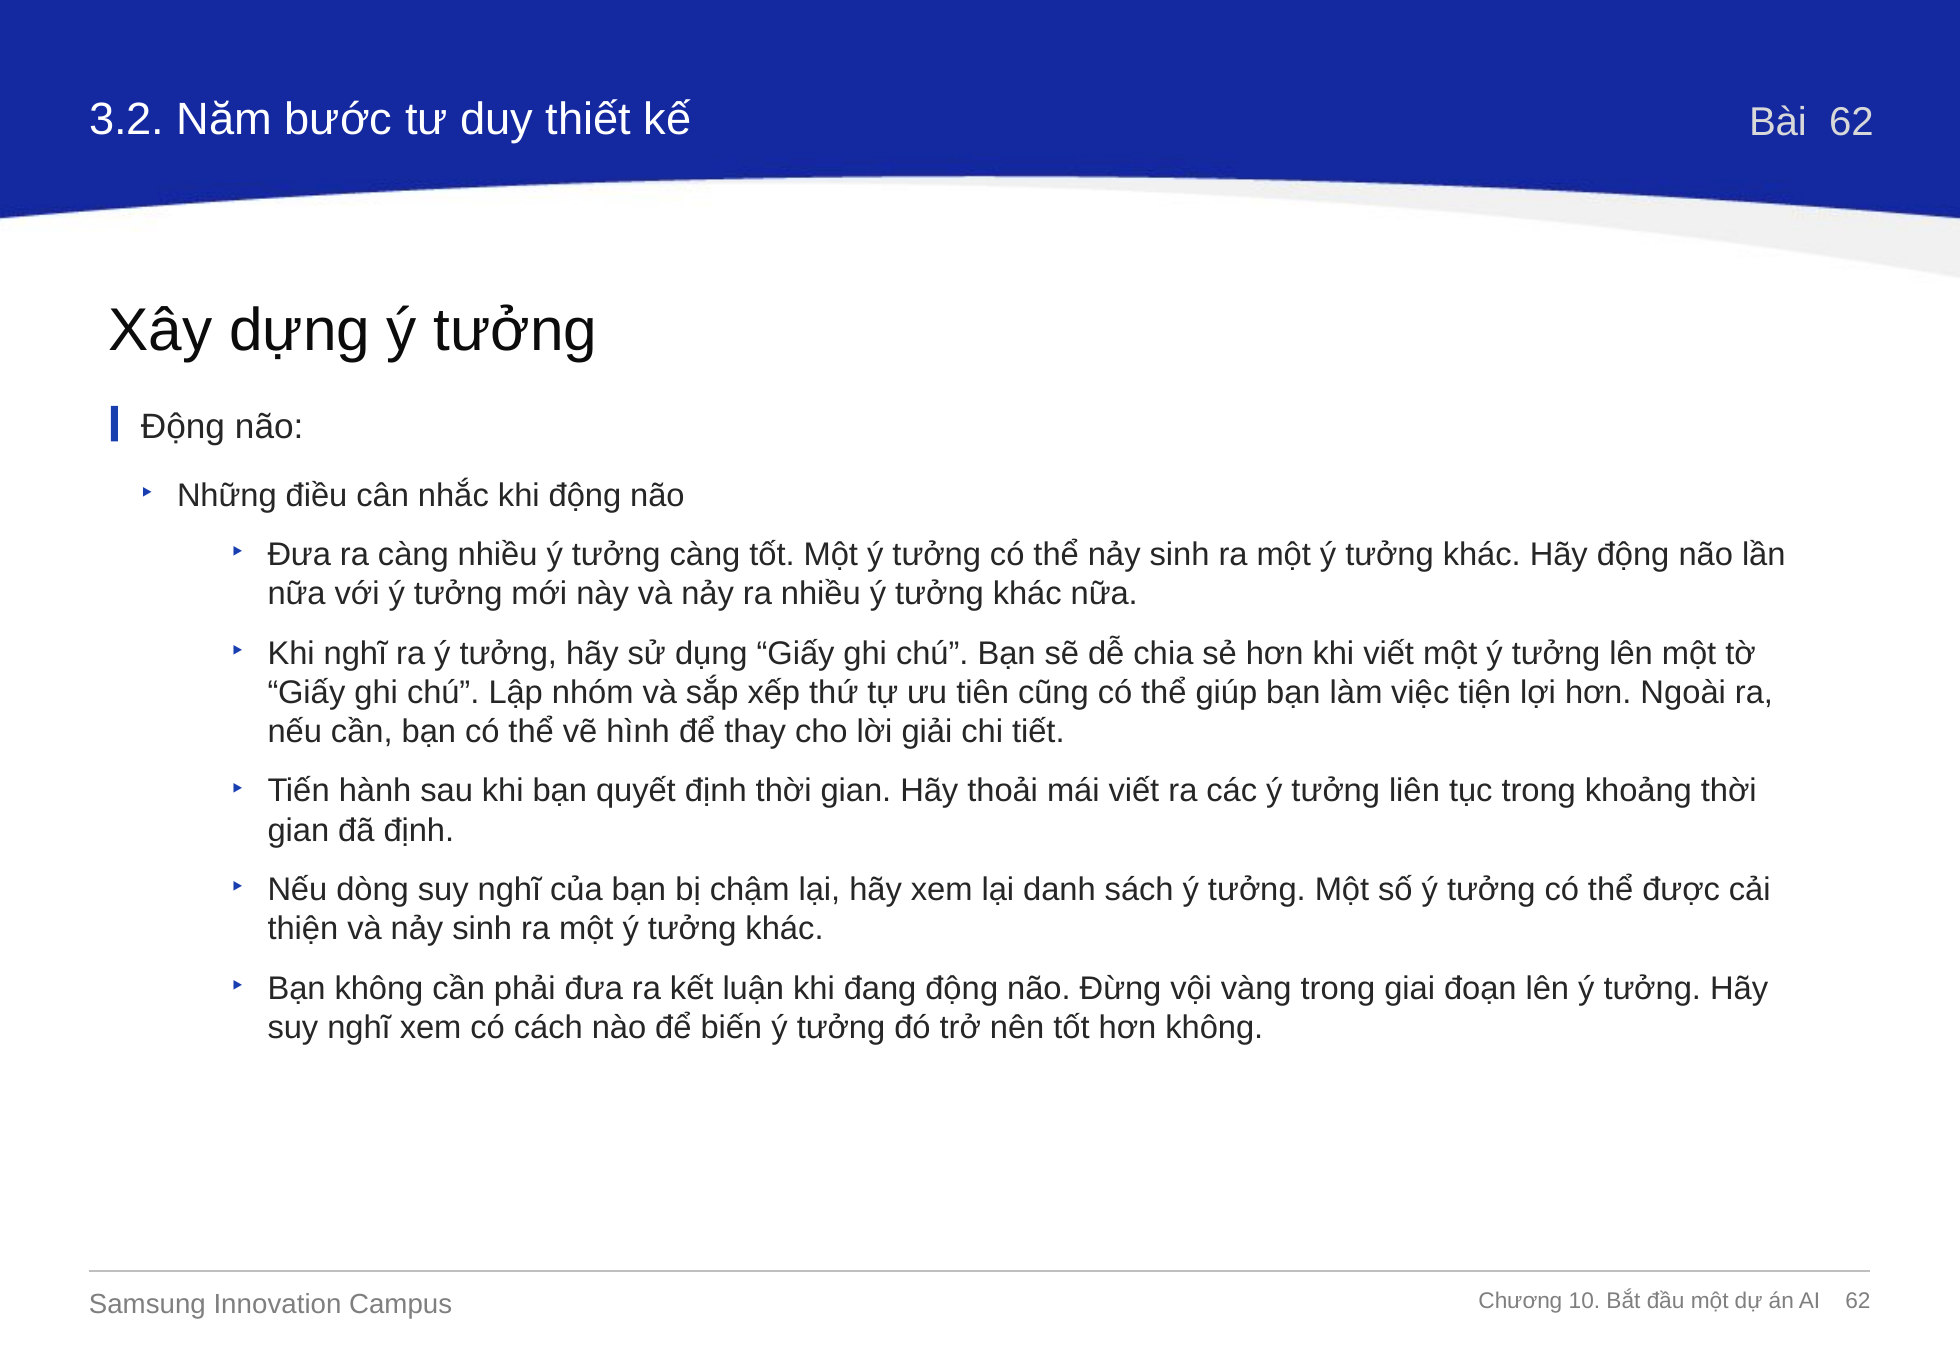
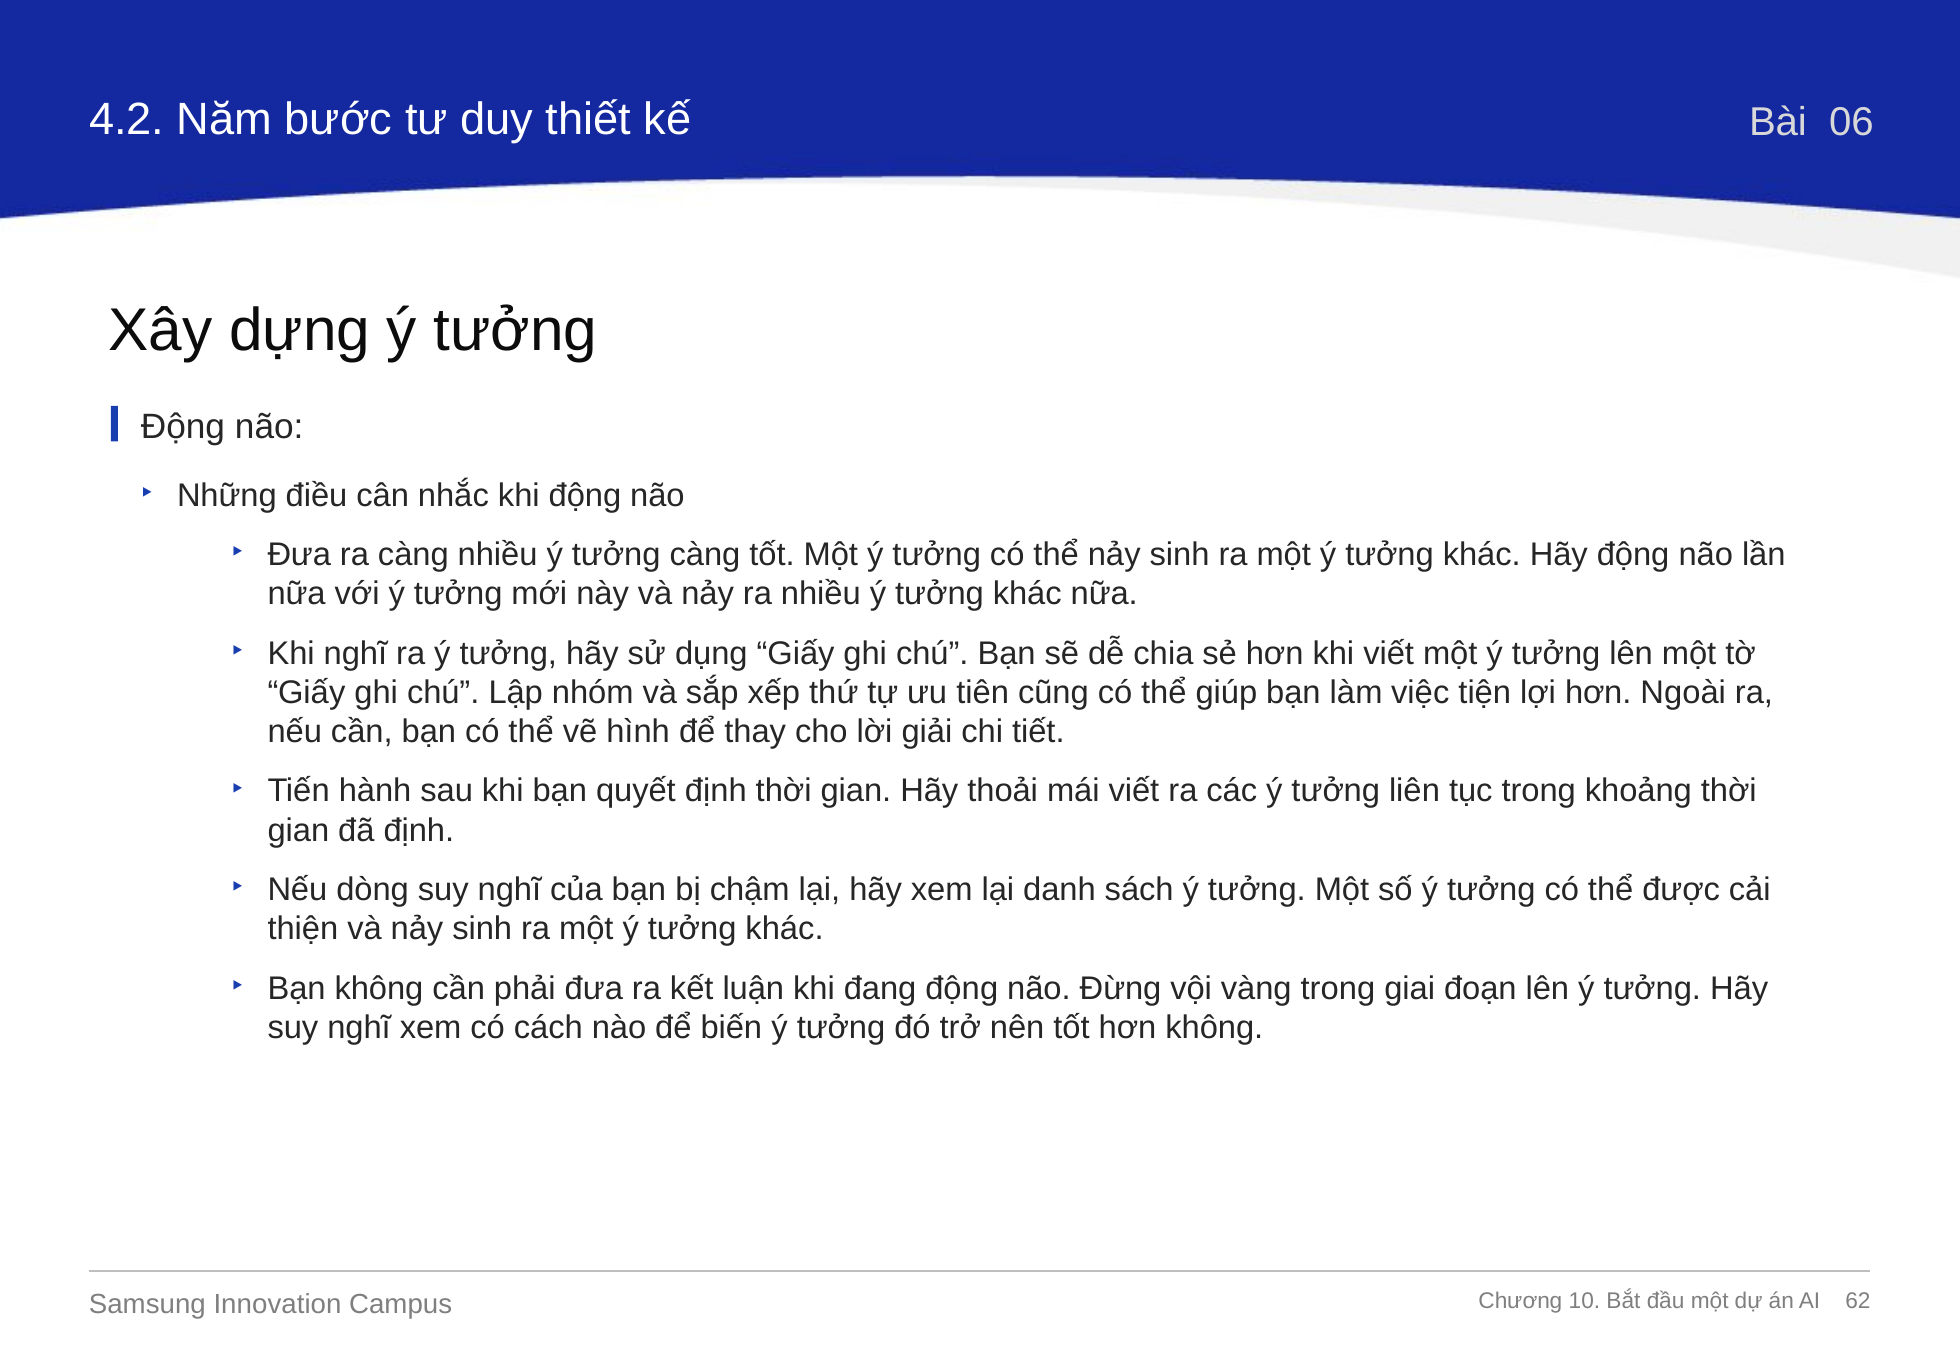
3.2: 3.2 -> 4.2 (127, 119)
Bài 62: 62 -> 06 (1851, 122)
